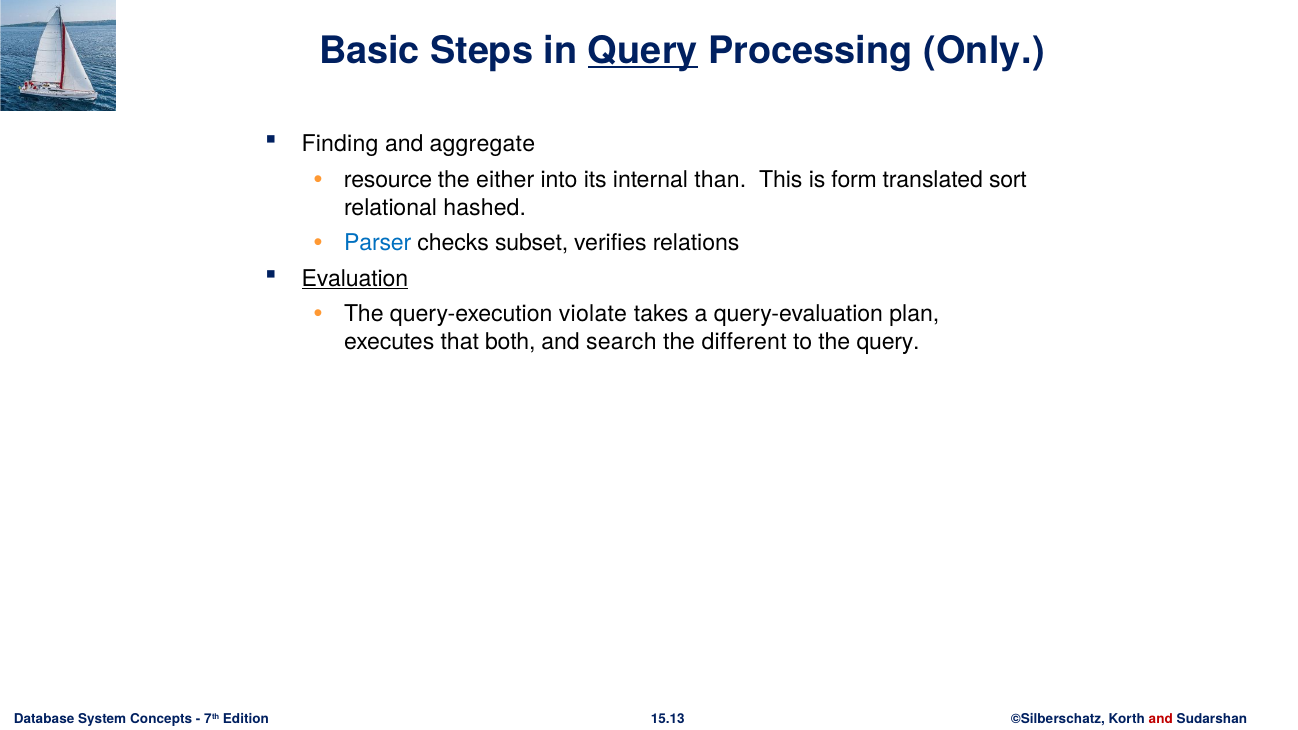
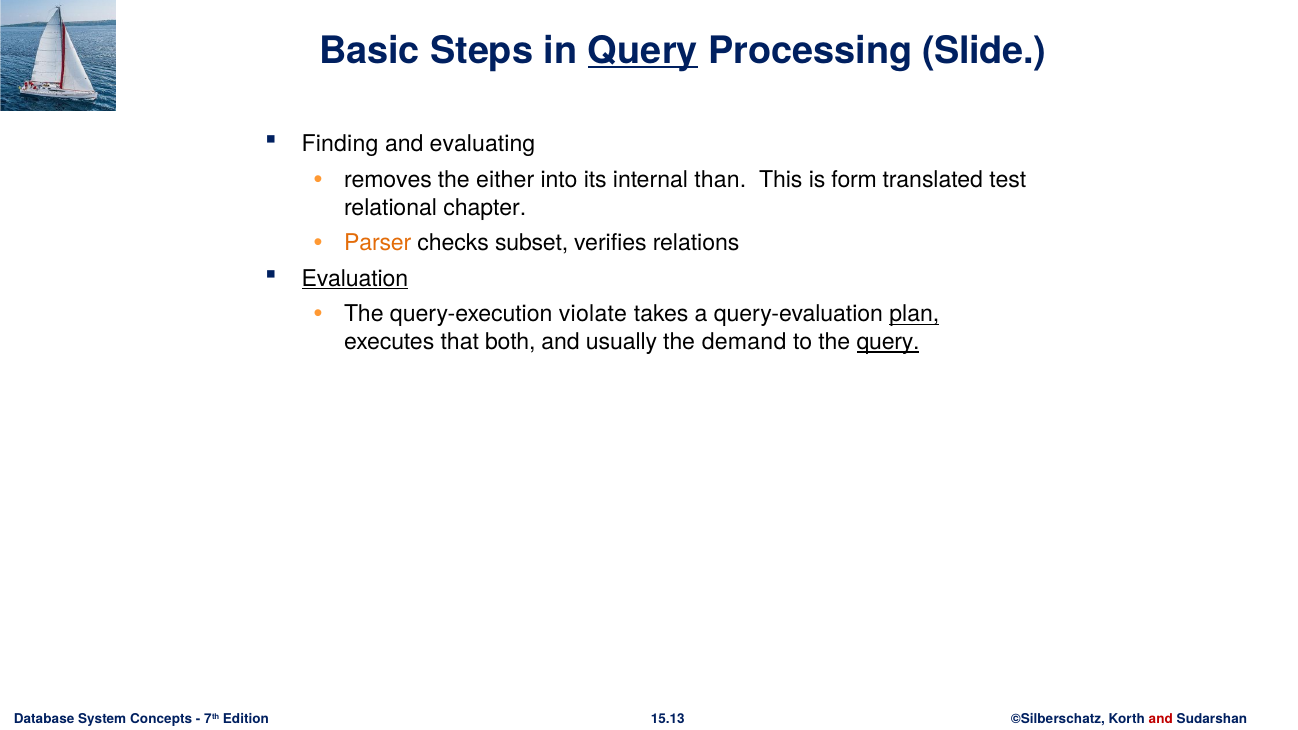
Only: Only -> Slide (984, 51)
aggregate: aggregate -> evaluating (482, 144)
resource: resource -> removes (388, 180)
sort: sort -> test (1008, 180)
hashed: hashed -> chapter (485, 208)
Parser colour: blue -> orange (378, 243)
plan underline: none -> present (914, 314)
search: search -> usually (622, 342)
different: different -> demand (744, 342)
query underline: none -> present (888, 342)
